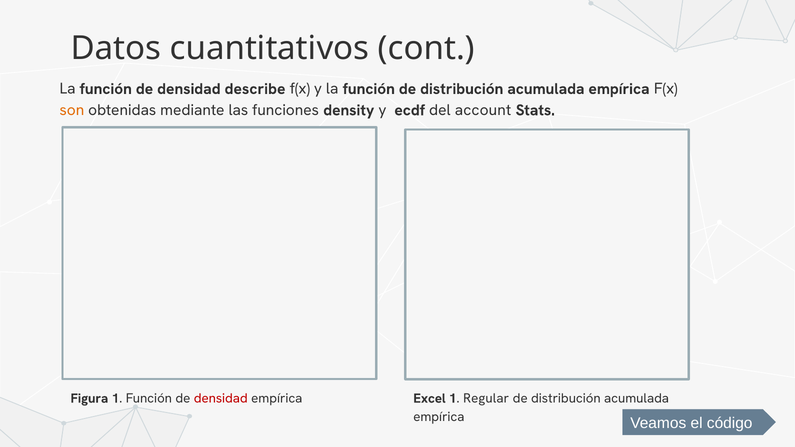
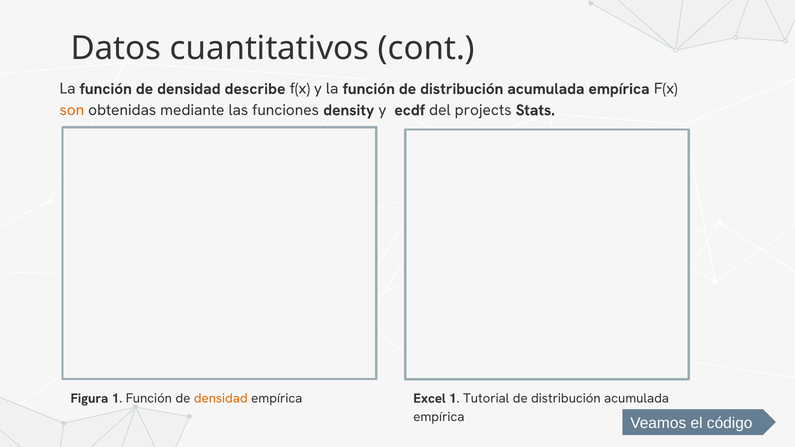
account: account -> projects (483, 110)
densidad colour: red -> orange (221, 399)
Regular: Regular -> Tutorial (486, 399)
